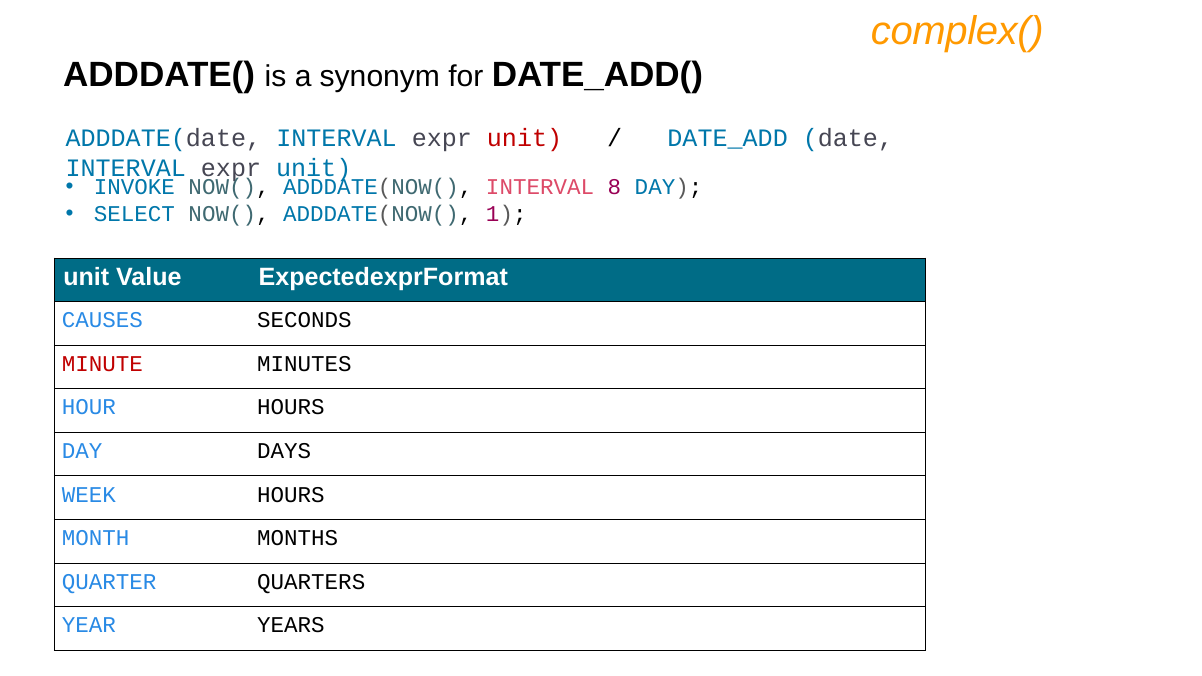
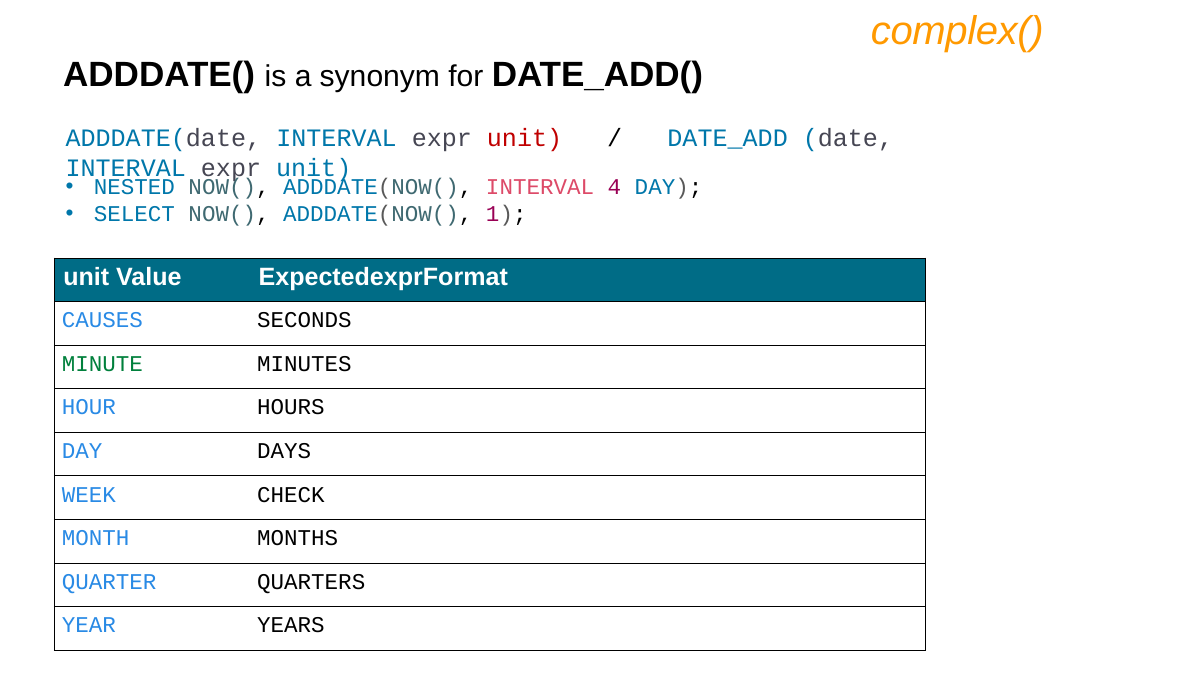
INVOKE: INVOKE -> NESTED (134, 187)
8: 8 -> 4 (614, 187)
MINUTE colour: red -> green (102, 364)
WEEK HOURS: HOURS -> CHECK (291, 495)
